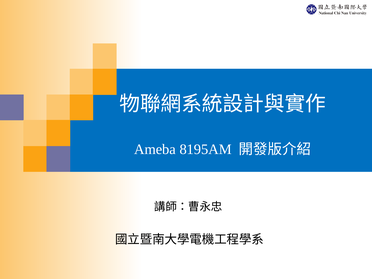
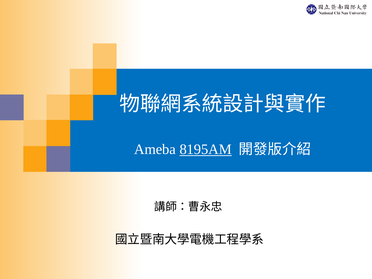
8195AM underline: none -> present (206, 149)
